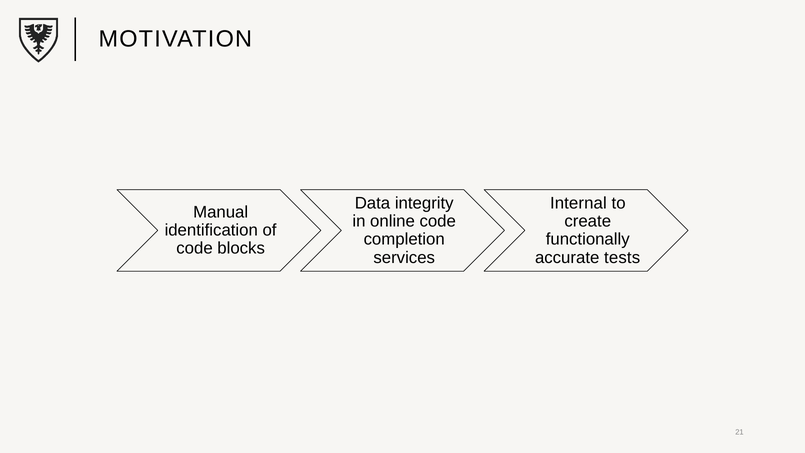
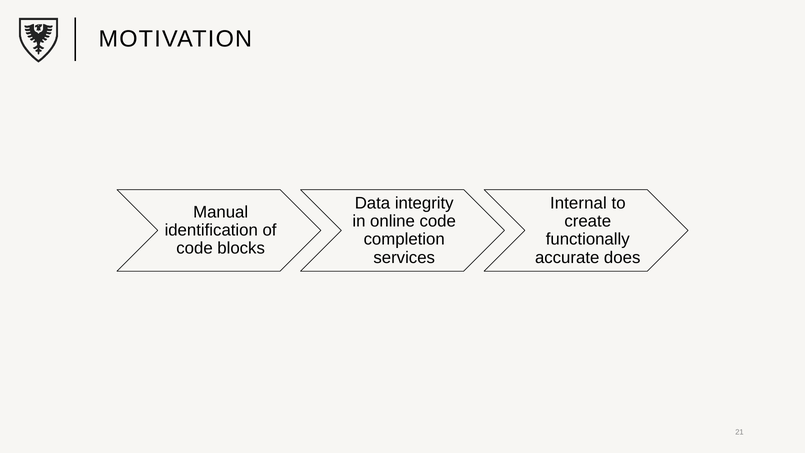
tests: tests -> does (622, 257)
